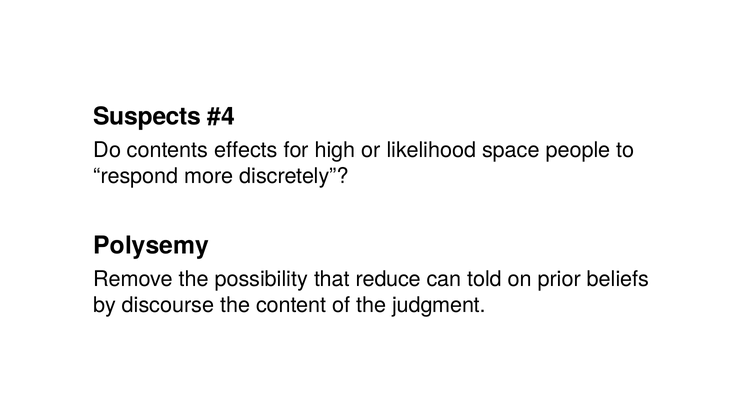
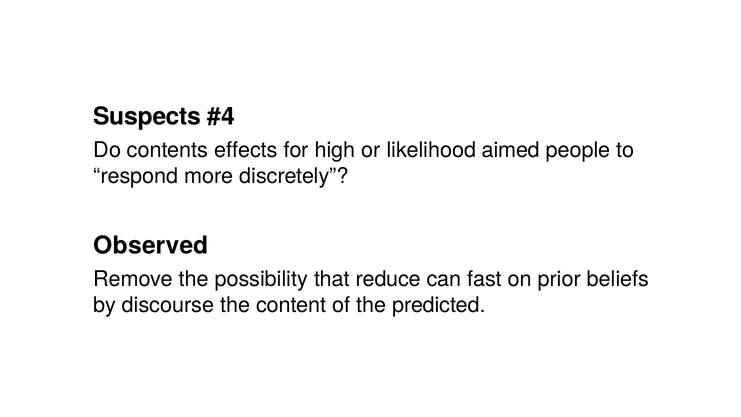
space: space -> aimed (511, 150)
Polysemy: Polysemy -> Observed (151, 245)
told: told -> fast (485, 279)
judgment: judgment -> predicted (439, 305)
